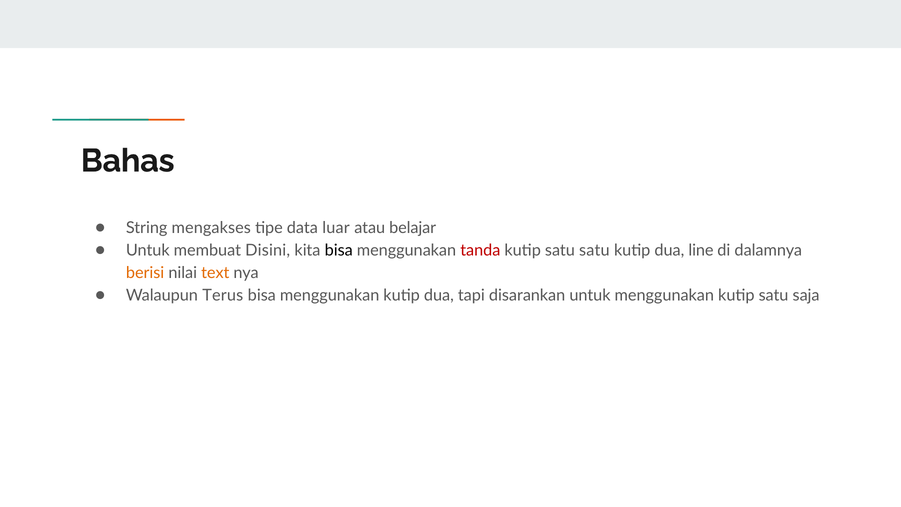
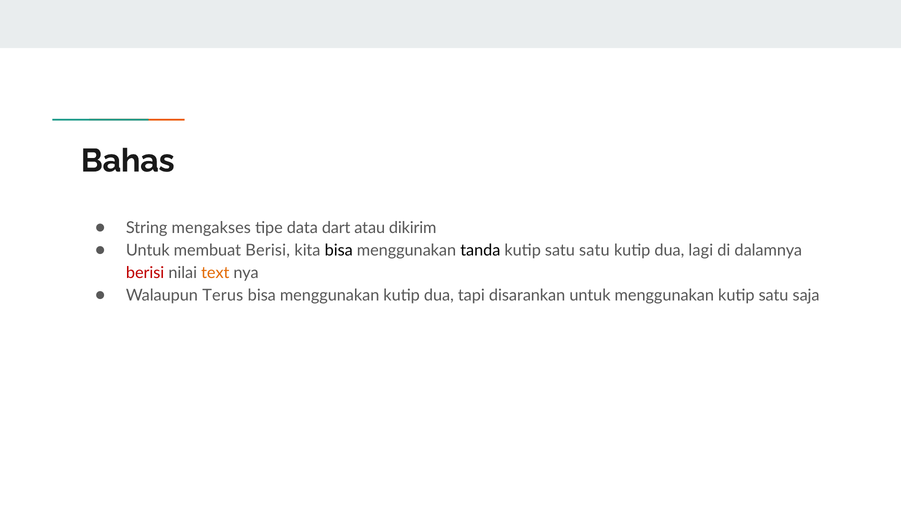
luar: luar -> dart (336, 228)
belajar: belajar -> dikirim (413, 228)
membuat Disini: Disini -> Berisi (268, 250)
tanda colour: red -> black (480, 250)
line: line -> lagi (701, 250)
berisi colour: orange -> red (145, 273)
